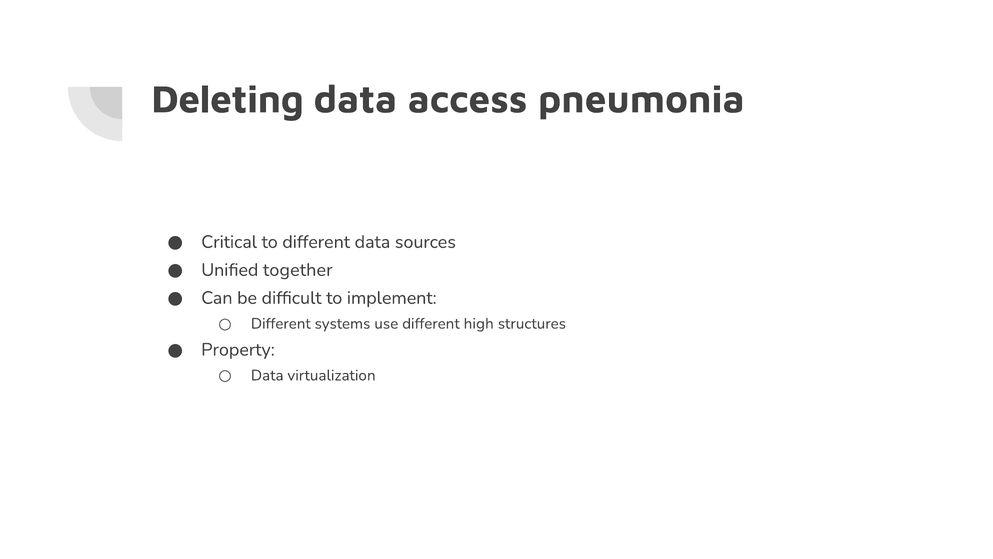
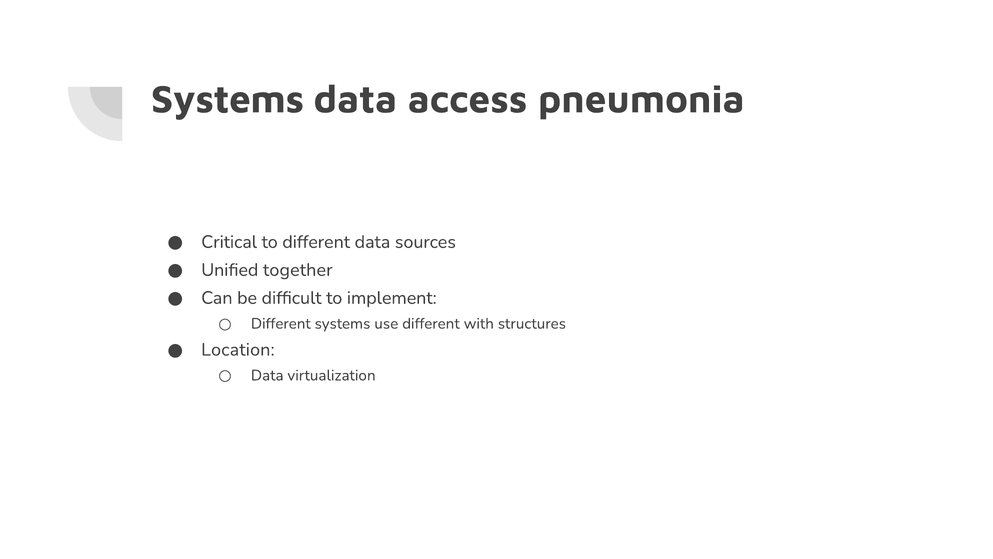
Deleting: Deleting -> Systems (227, 99)
high: high -> with (479, 323)
Property: Property -> Location (238, 349)
